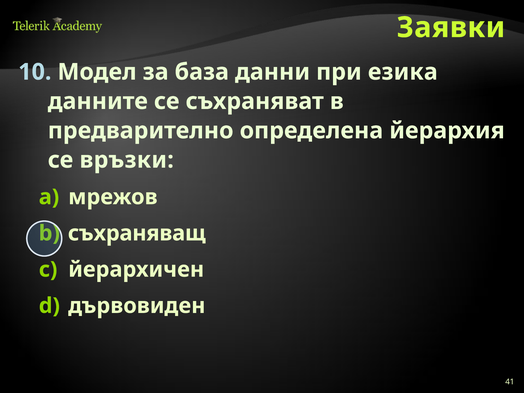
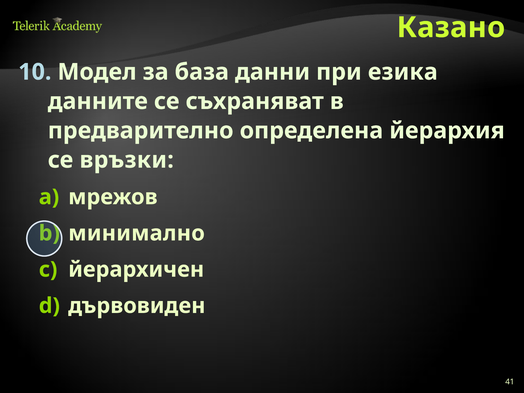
Заявки: Заявки -> Казано (451, 28)
съхраняващ: съхраняващ -> минимално (137, 233)
